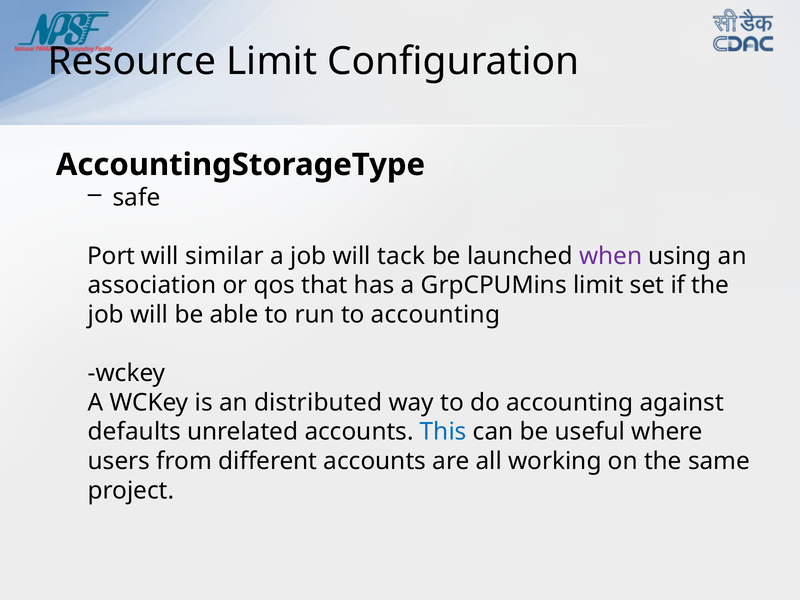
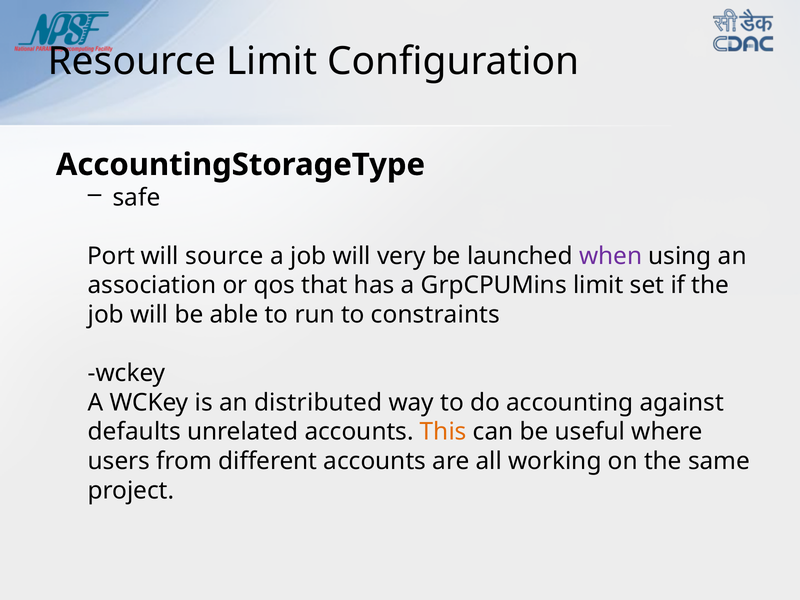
similar: similar -> source (224, 256)
tack: tack -> very (401, 256)
to accounting: accounting -> constraints (436, 315)
This colour: blue -> orange (443, 432)
